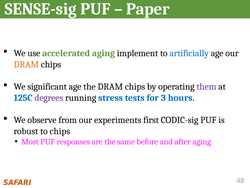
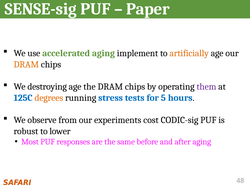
artificially colour: blue -> orange (189, 53)
significant: significant -> destroying (47, 86)
degrees colour: purple -> orange (49, 98)
3: 3 -> 5 (163, 98)
first: first -> cost (151, 120)
to chips: chips -> lower (60, 131)
